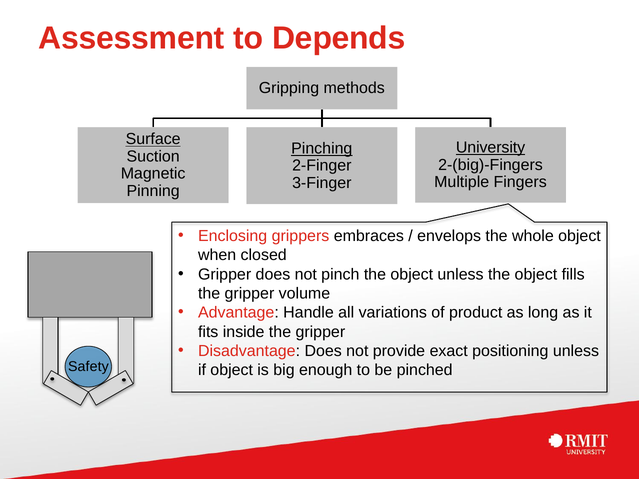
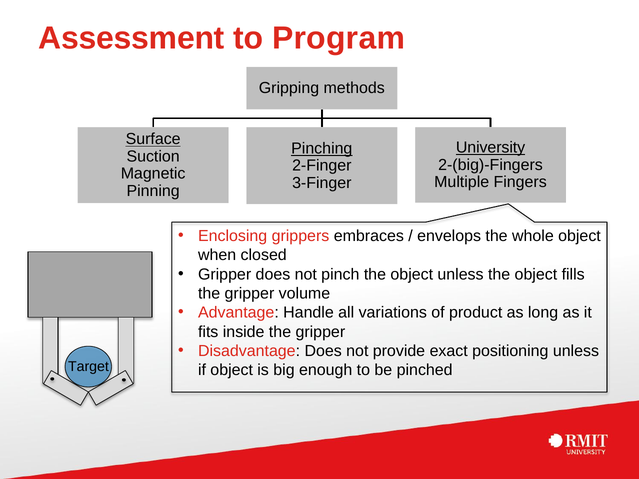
Depends: Depends -> Program (339, 38)
Safety: Safety -> Target (88, 367)
